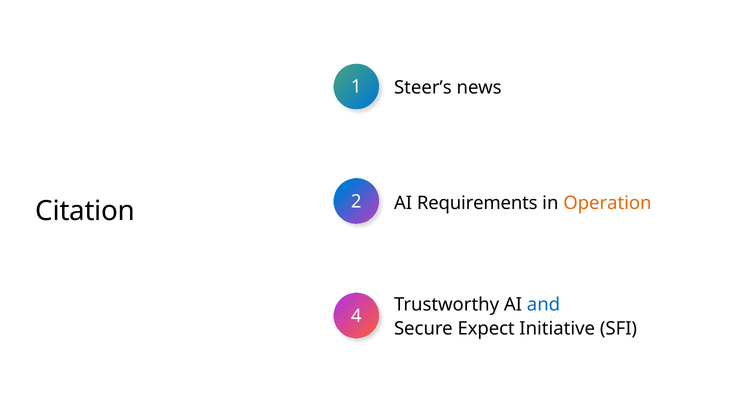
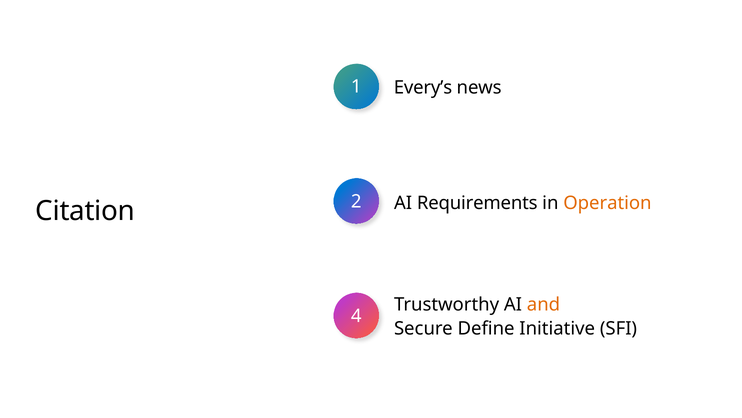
Steer’s: Steer’s -> Every’s (423, 88)
and colour: blue -> orange (544, 304)
Expect: Expect -> Define (486, 328)
